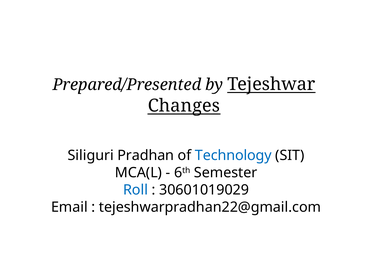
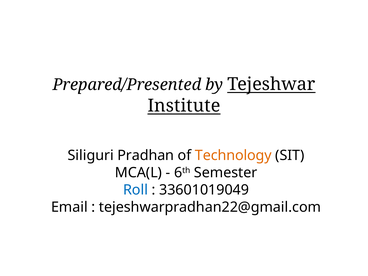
Changes: Changes -> Institute (184, 106)
Technology colour: blue -> orange (233, 156)
30601019029: 30601019029 -> 33601019049 (204, 190)
